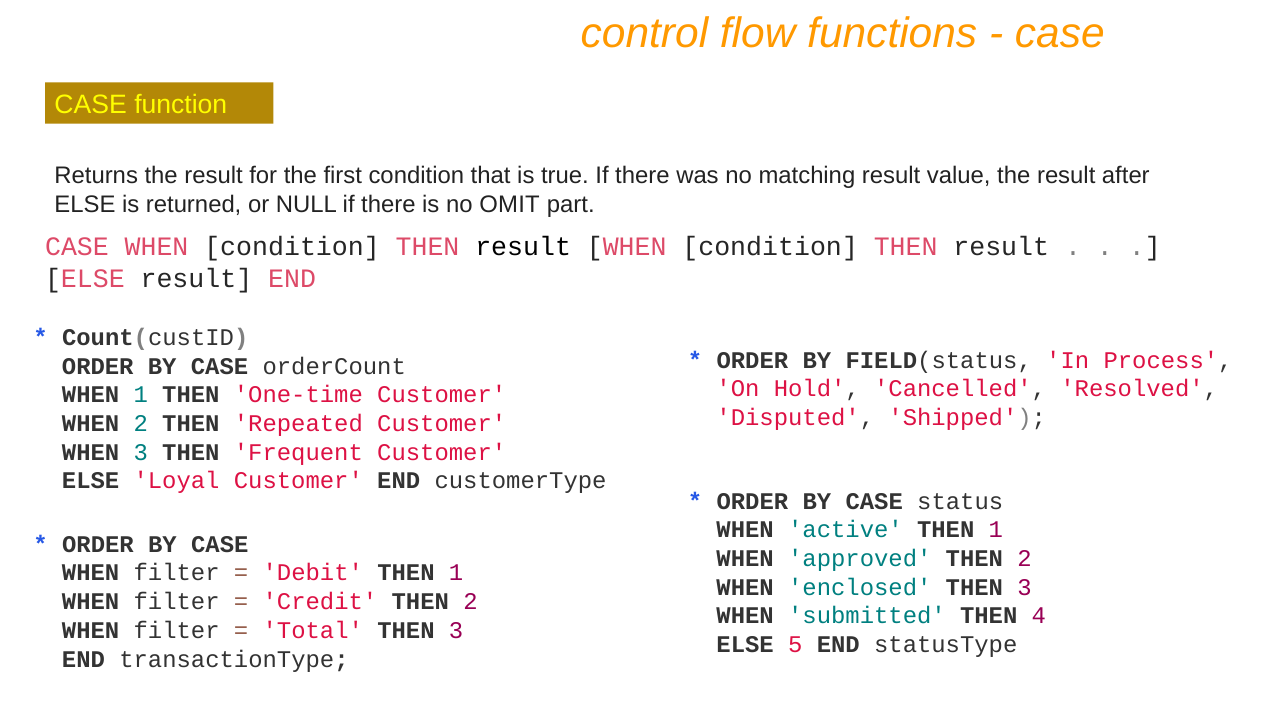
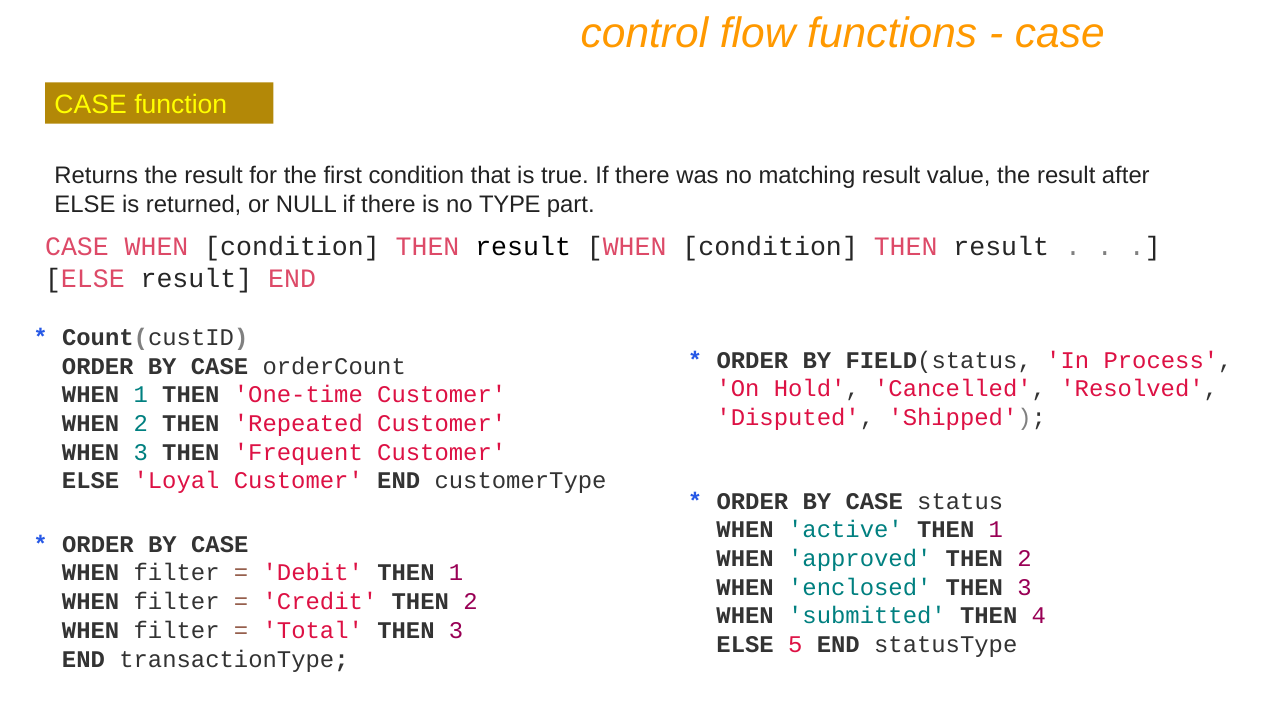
OMIT: OMIT -> TYPE (510, 205)
